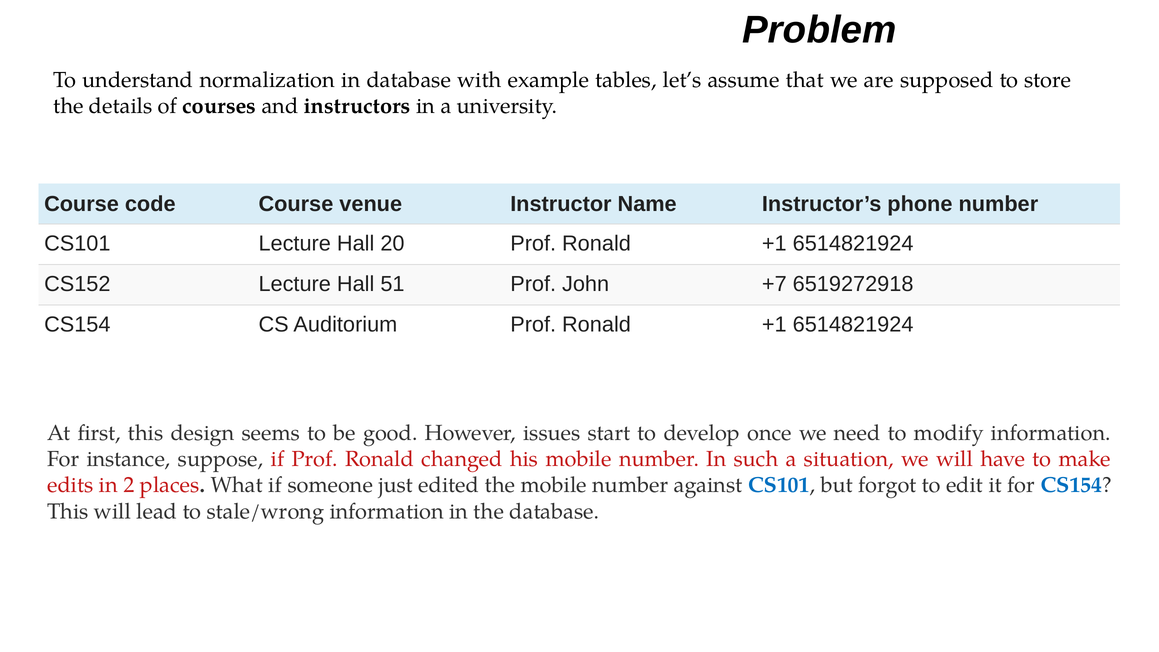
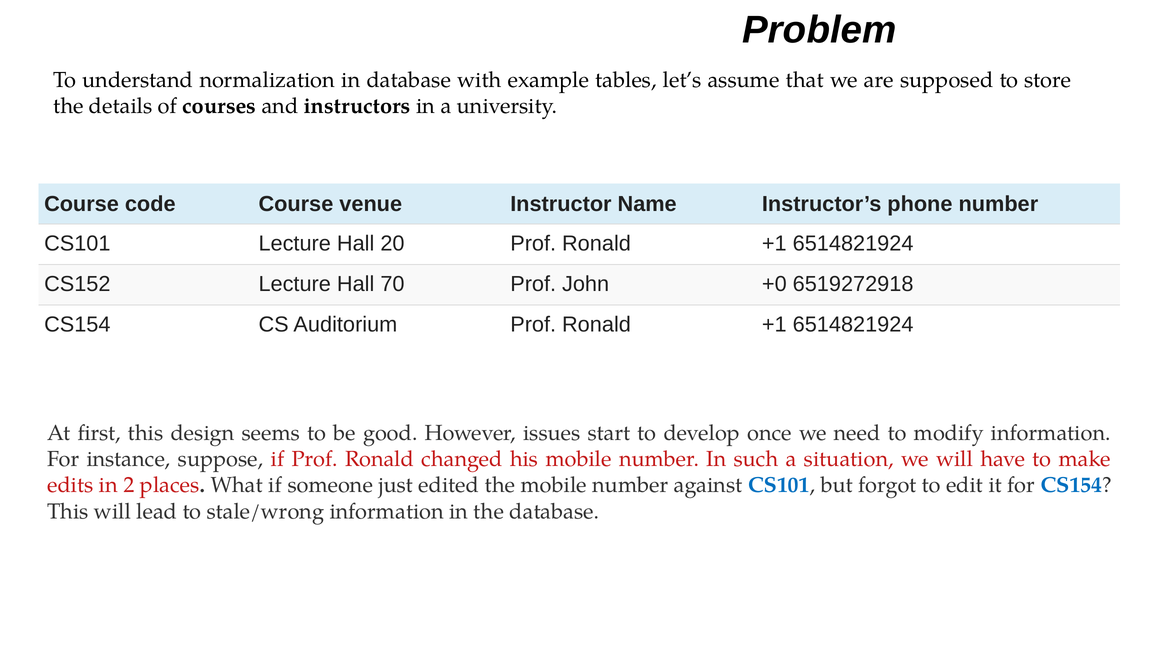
51: 51 -> 70 (392, 284)
+7: +7 -> +0 (774, 284)
